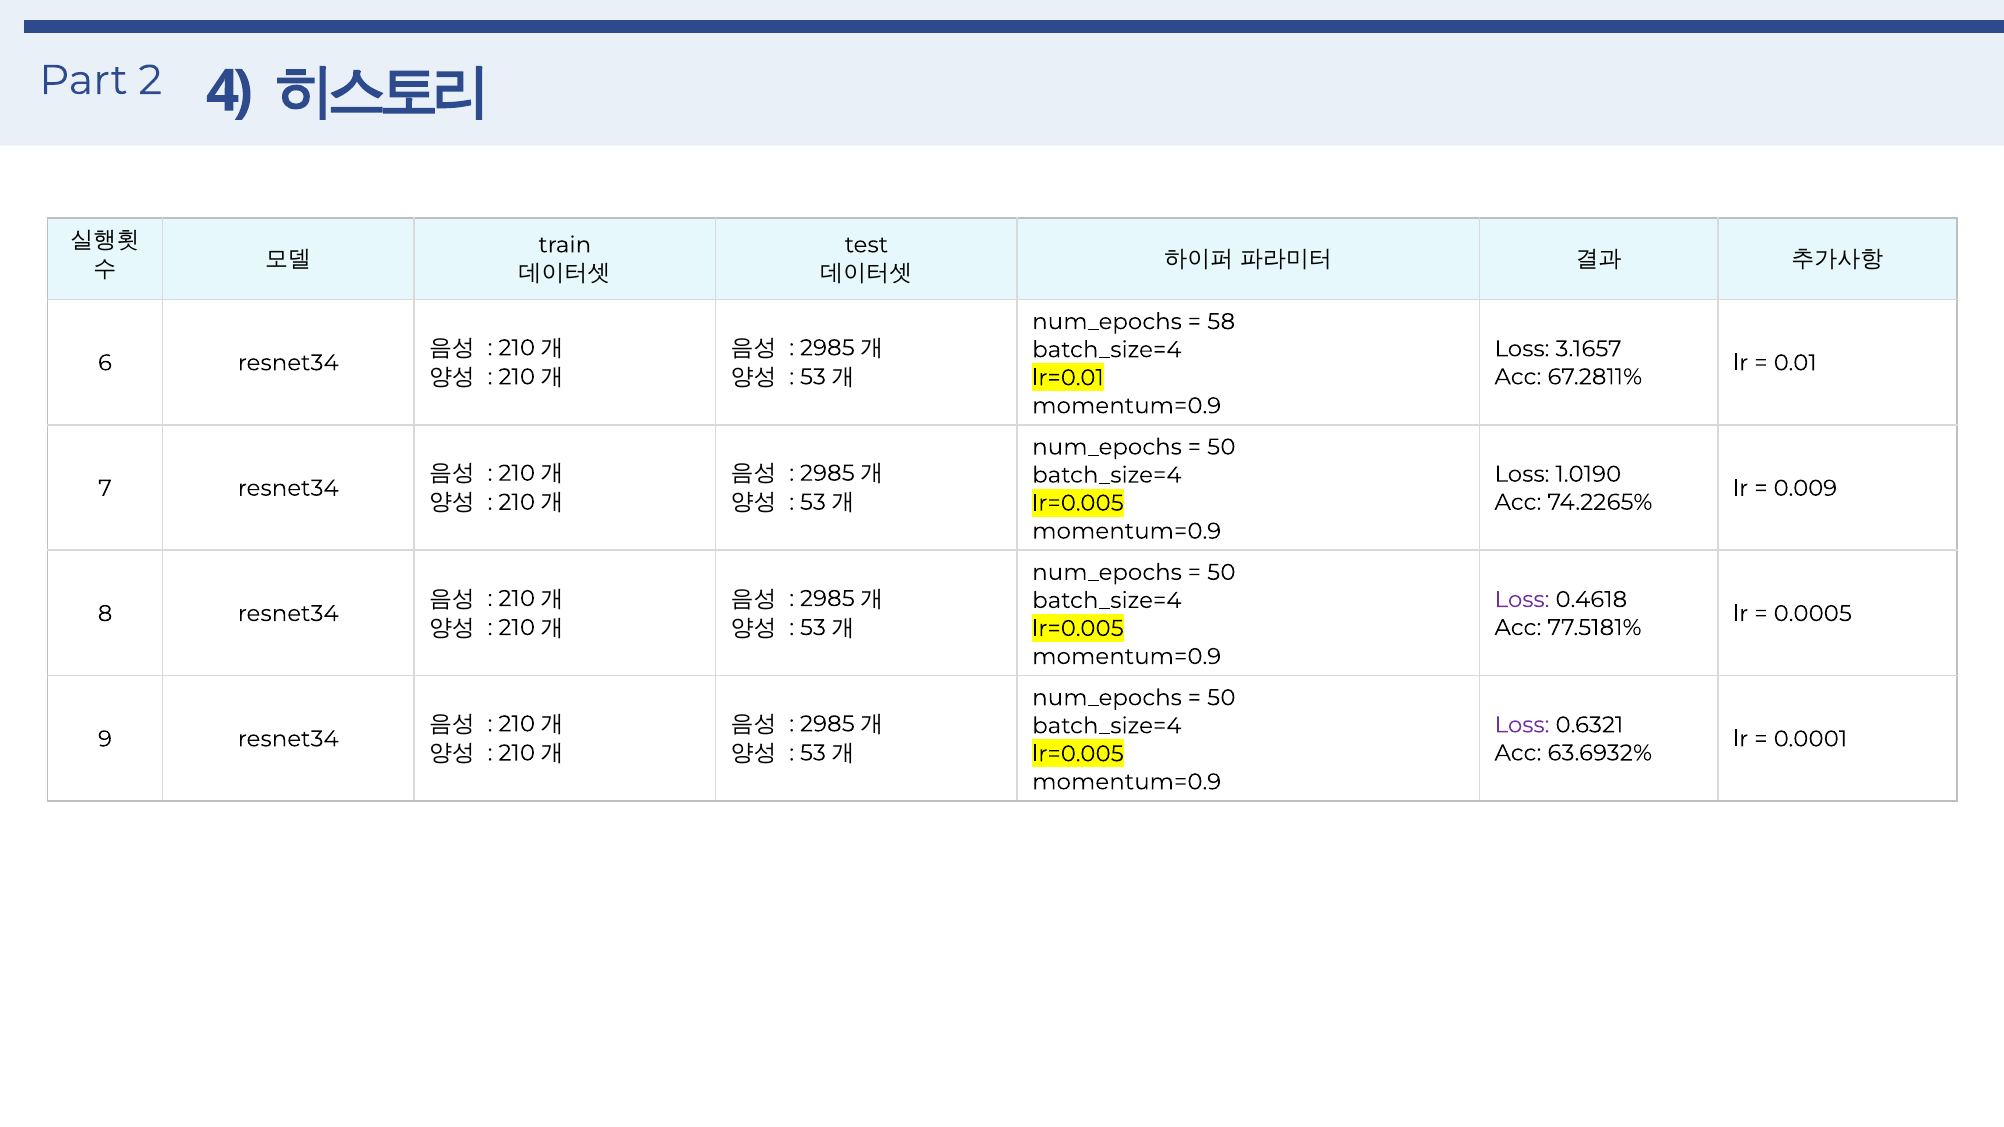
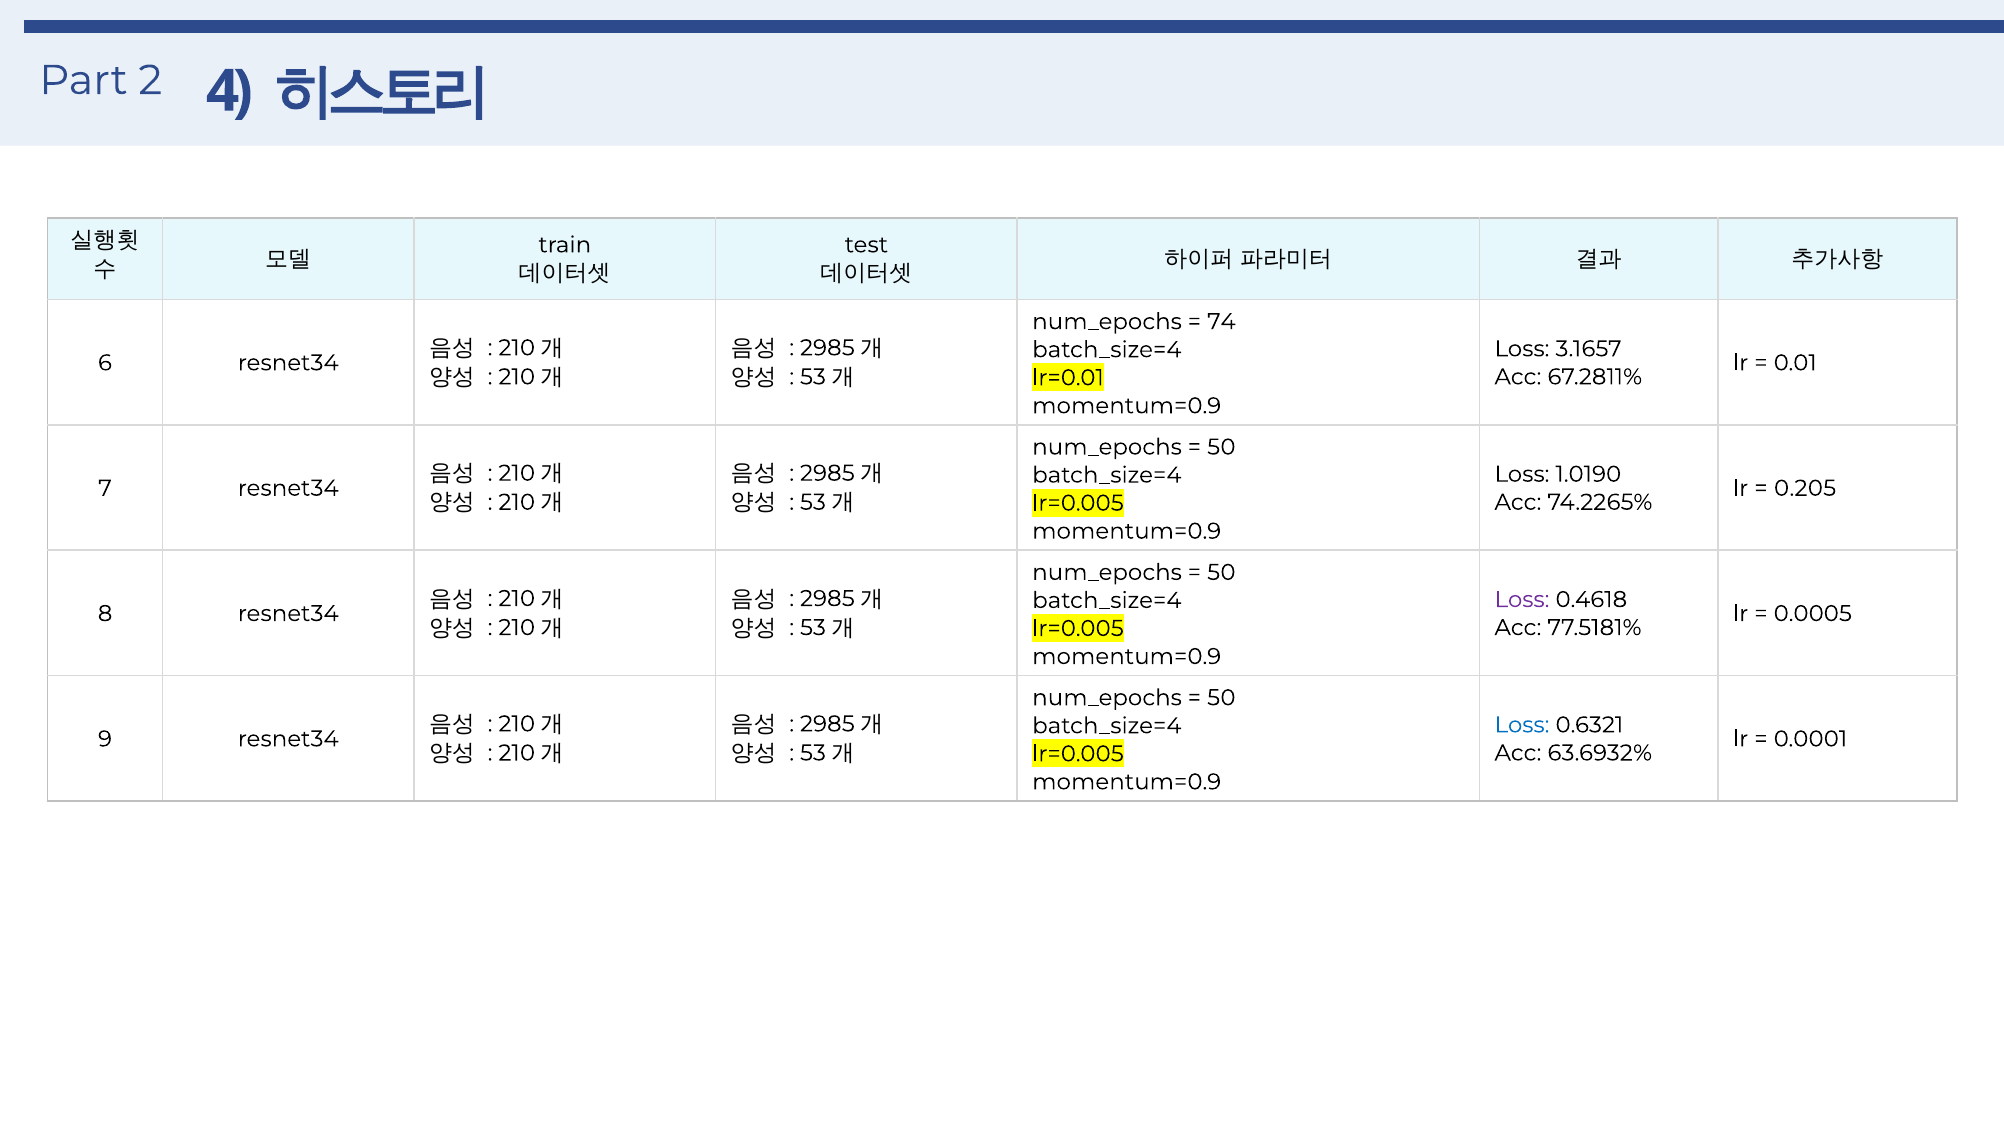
58: 58 -> 74 (1221, 322)
0.009: 0.009 -> 0.205 (1805, 488)
Loss colour: purple -> blue (1522, 725)
